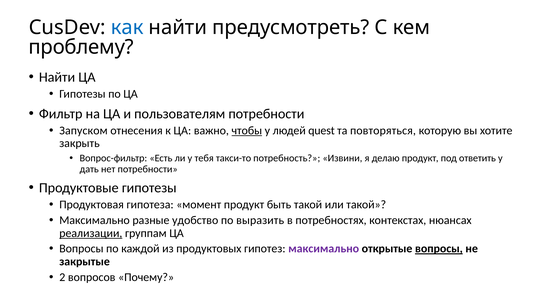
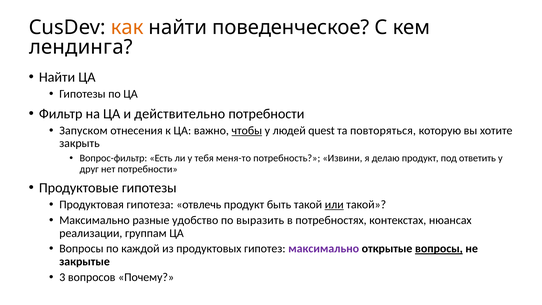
как colour: blue -> orange (127, 27)
предусмотреть: предусмотреть -> поведенческое (291, 27)
проблему: проблему -> лендинга (81, 47)
пользователям: пользователям -> действительно (180, 114)
такси-то: такси-то -> меня-то (233, 158)
дать: дать -> друг (89, 169)
момент: момент -> отвлечь (199, 205)
или underline: none -> present (334, 205)
реализации underline: present -> none (91, 233)
2: 2 -> 3 (62, 277)
